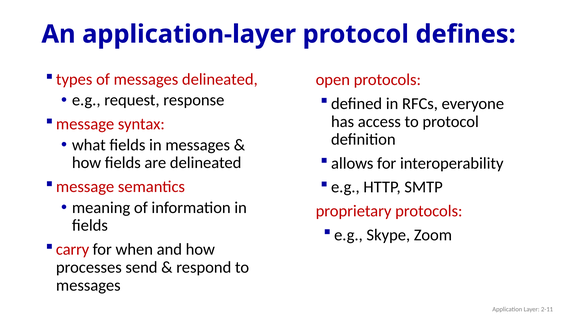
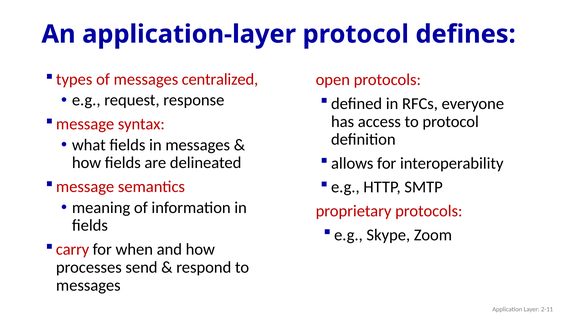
messages delineated: delineated -> centralized (220, 79)
